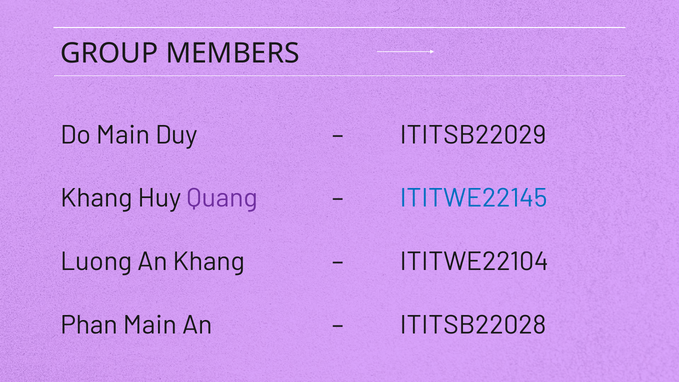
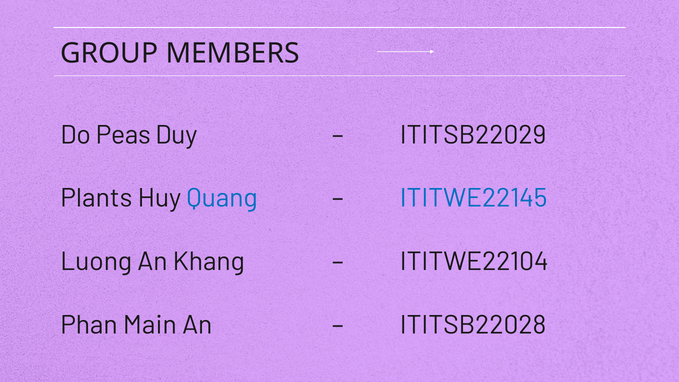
Do Main: Main -> Peas (123, 135)
Khang: Khang -> Plants (96, 198)
Quang colour: purple -> blue (222, 198)
